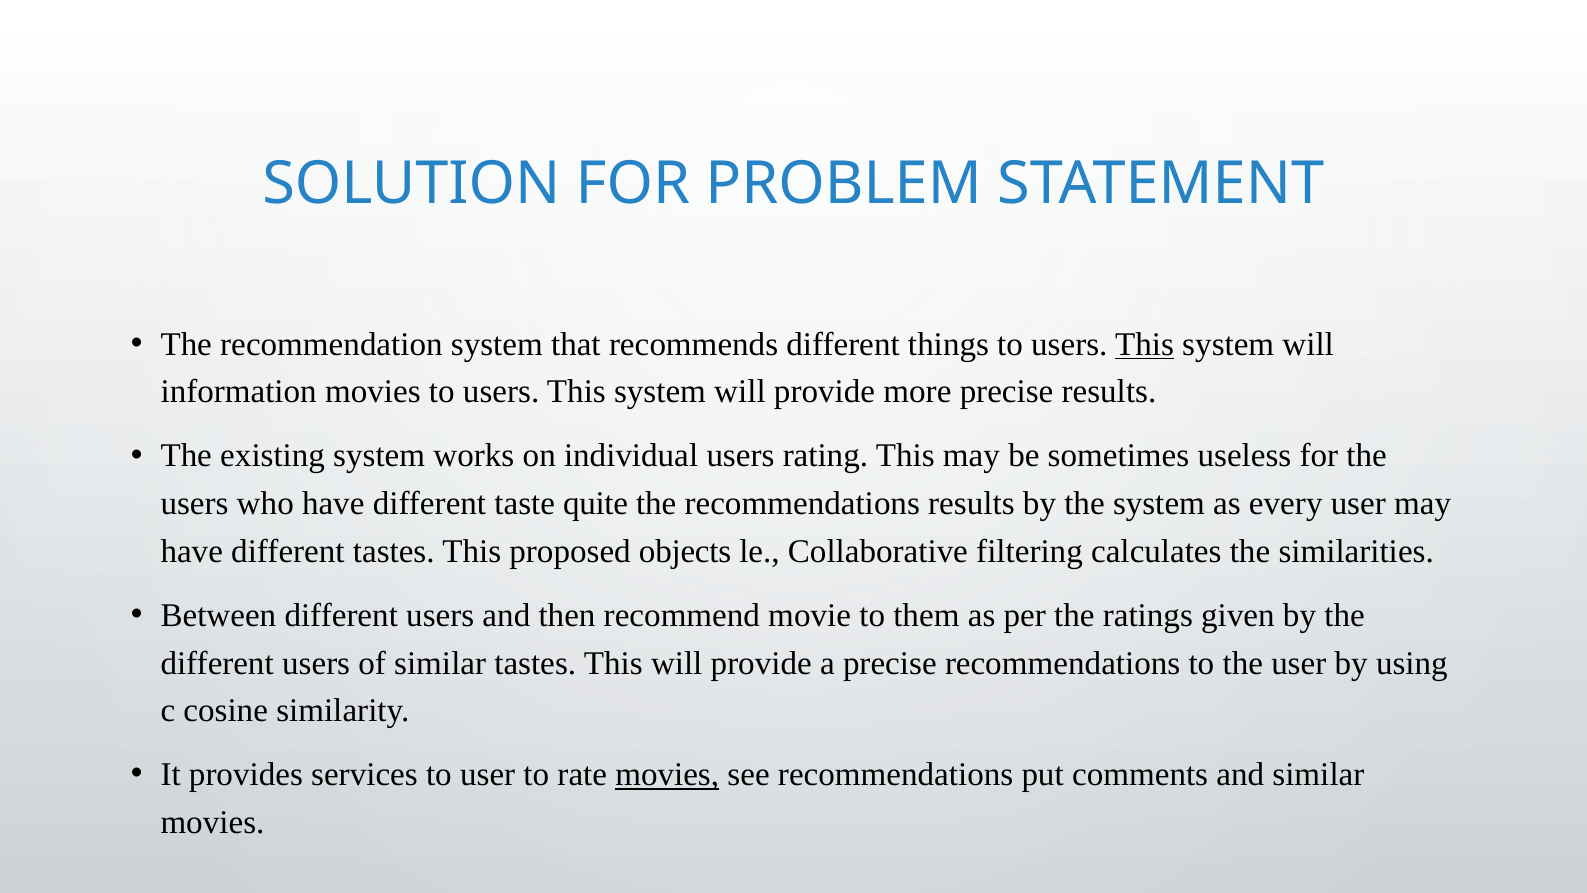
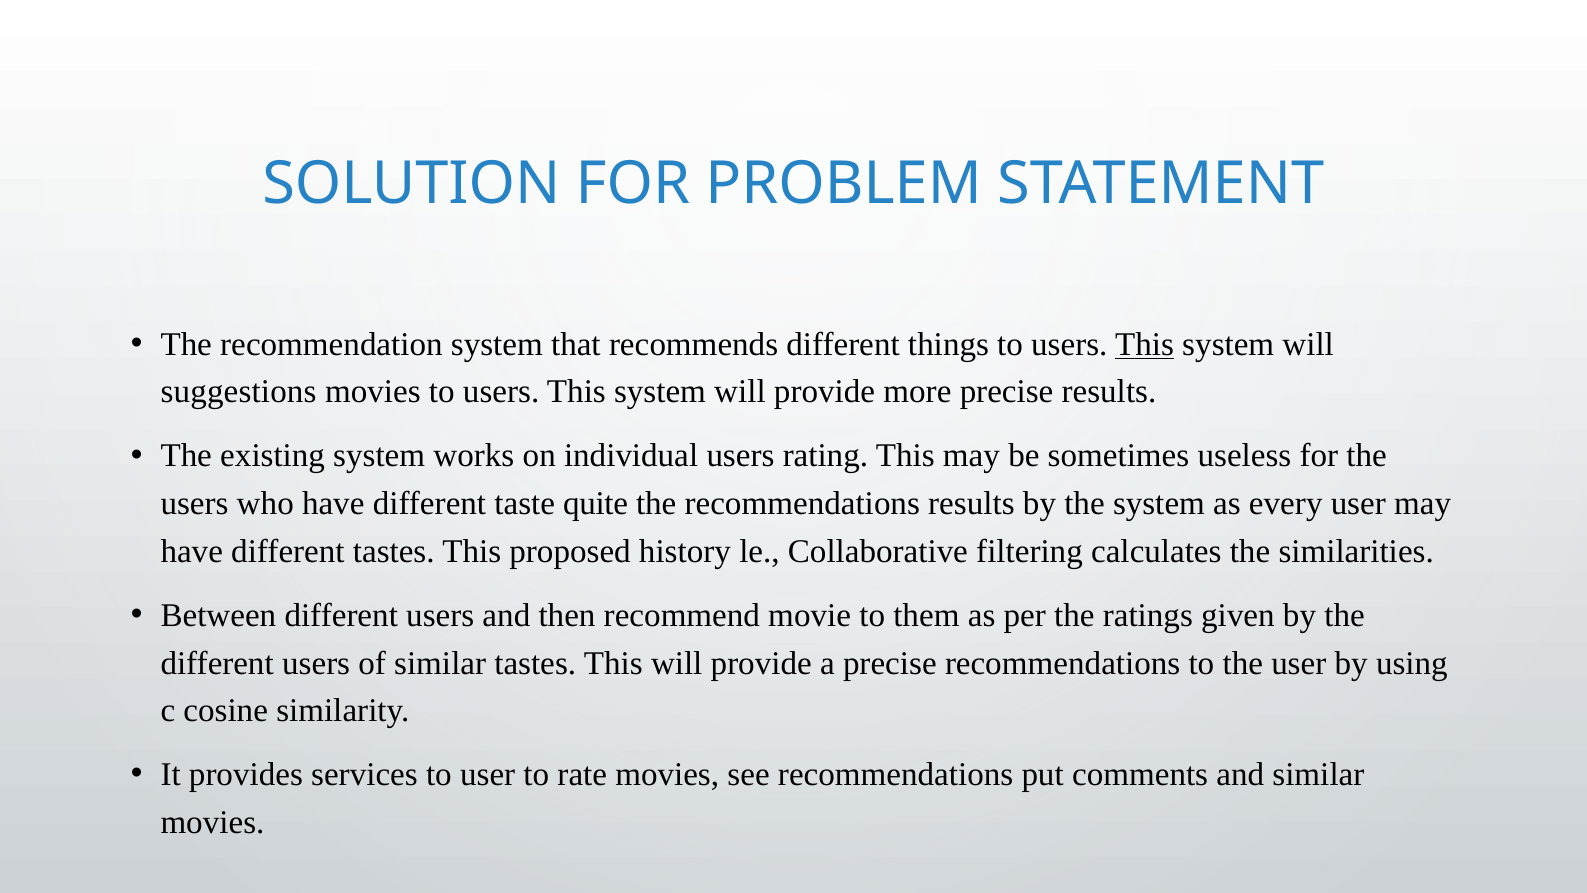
information: information -> suggestions (239, 392)
objects: objects -> history (685, 551)
movies underline: present -> none (667, 775)
